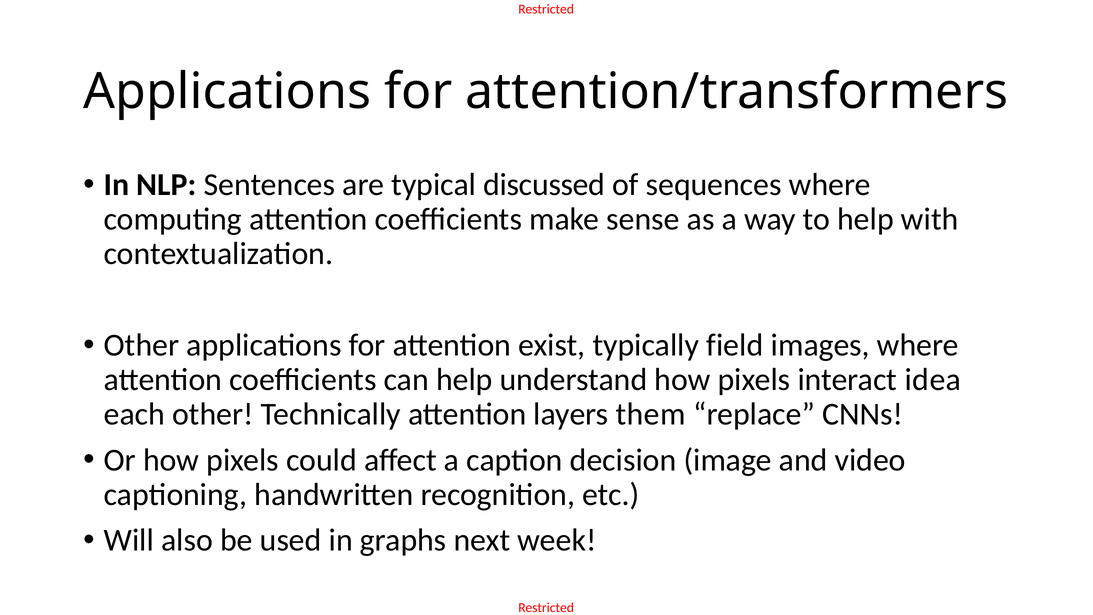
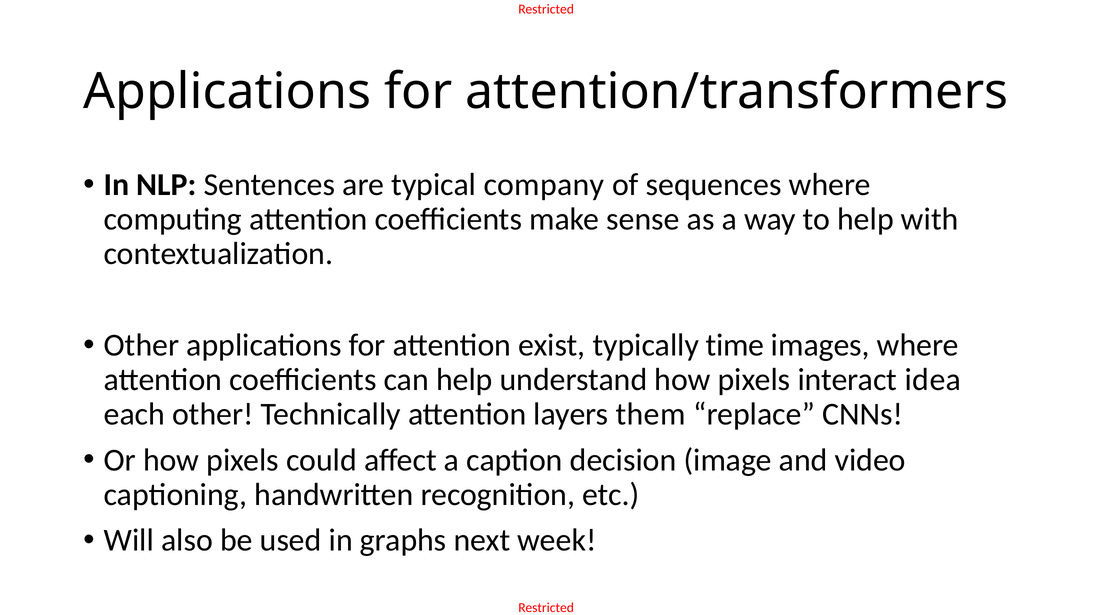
discussed: discussed -> company (544, 185)
field: field -> time (735, 345)
